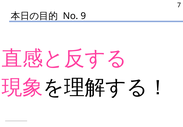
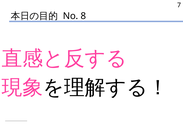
9: 9 -> 8 (83, 16)
